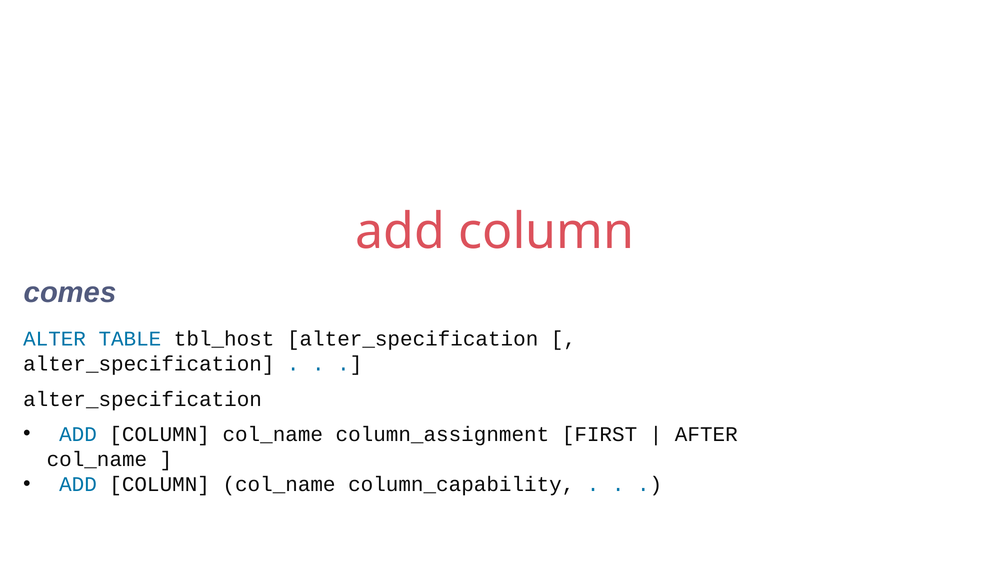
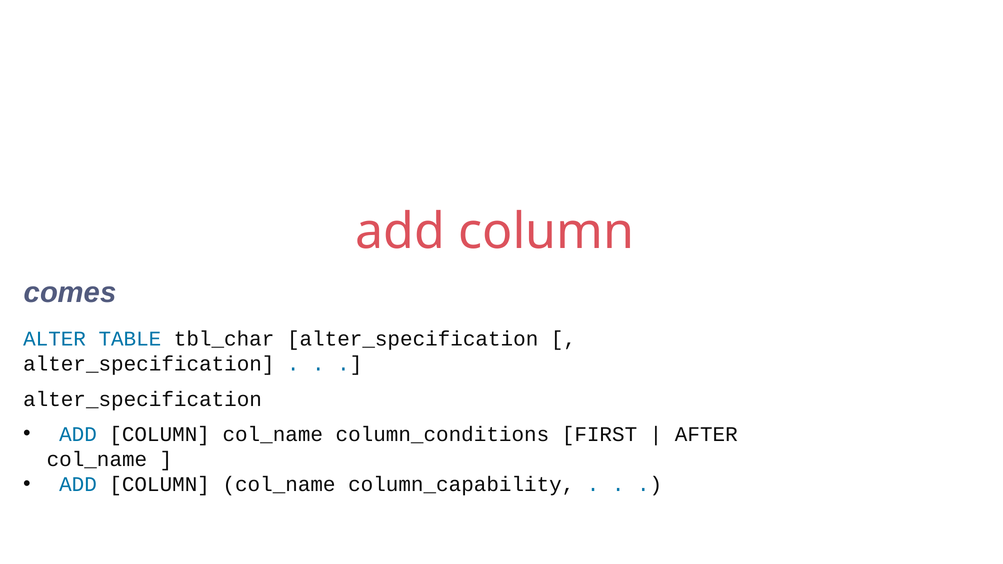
tbl_host: tbl_host -> tbl_char (224, 339)
column_assignment: column_assignment -> column_conditions (442, 434)
